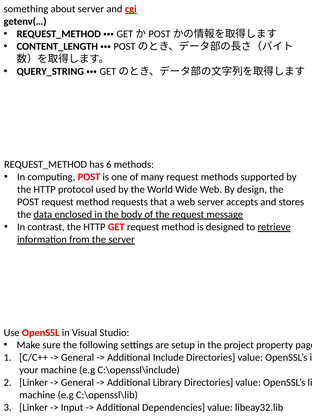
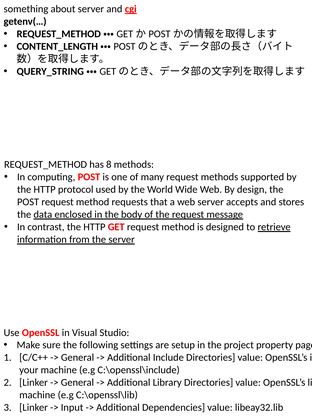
6: 6 -> 8 (109, 164)
